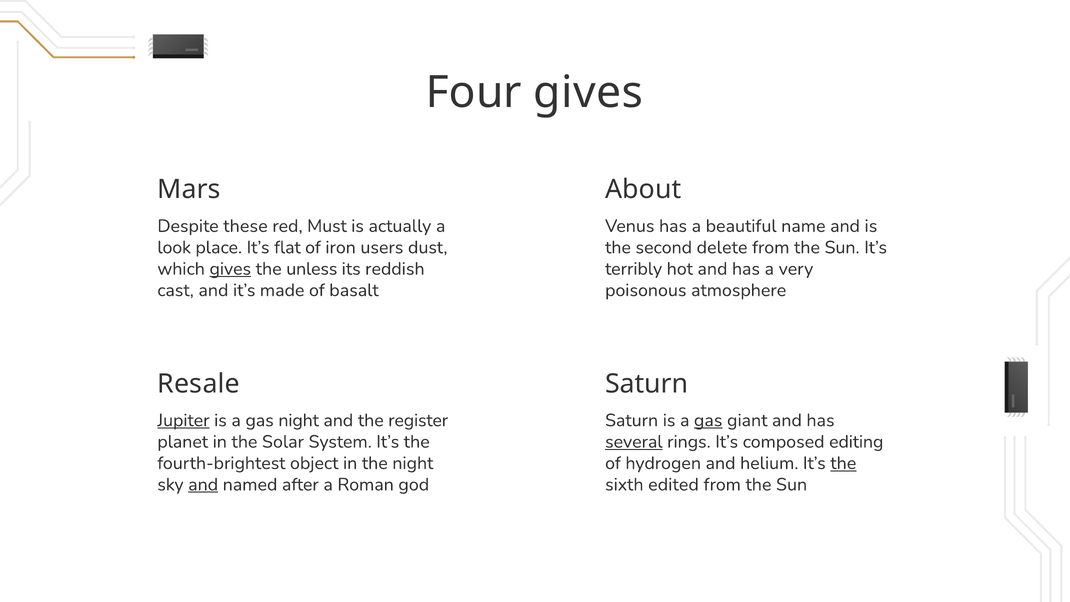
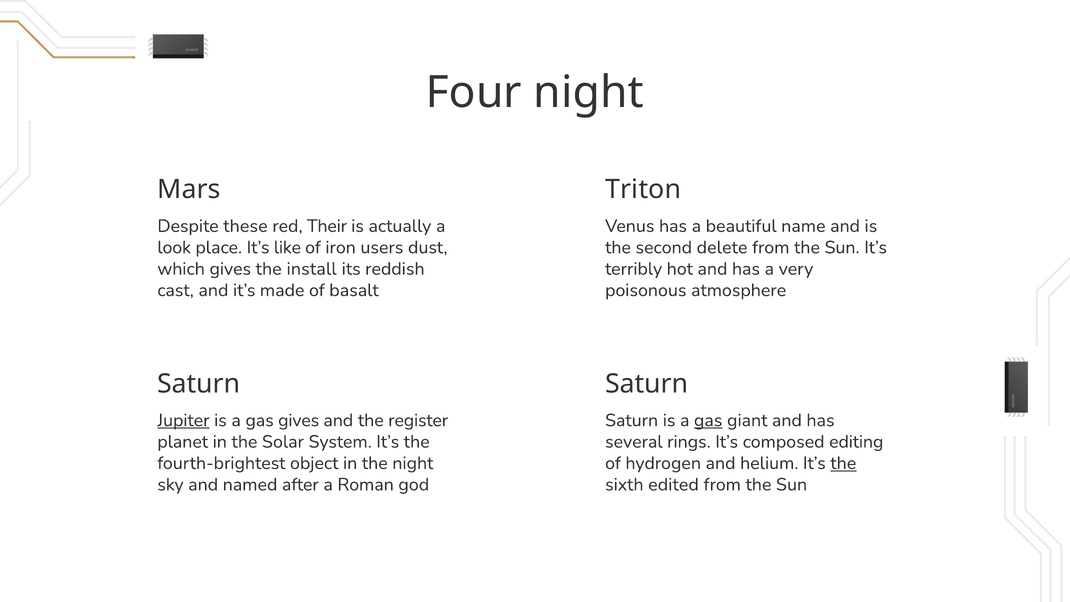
Four gives: gives -> night (589, 93)
About: About -> Triton (643, 190)
Must: Must -> Their (327, 226)
flat: flat -> like (287, 247)
gives underline: present -> none (230, 269)
unless: unless -> install (312, 269)
Resale: Resale -> Saturn (199, 384)
gas night: night -> gives (299, 420)
several underline: present -> none (634, 442)
and underline: present -> none (203, 484)
